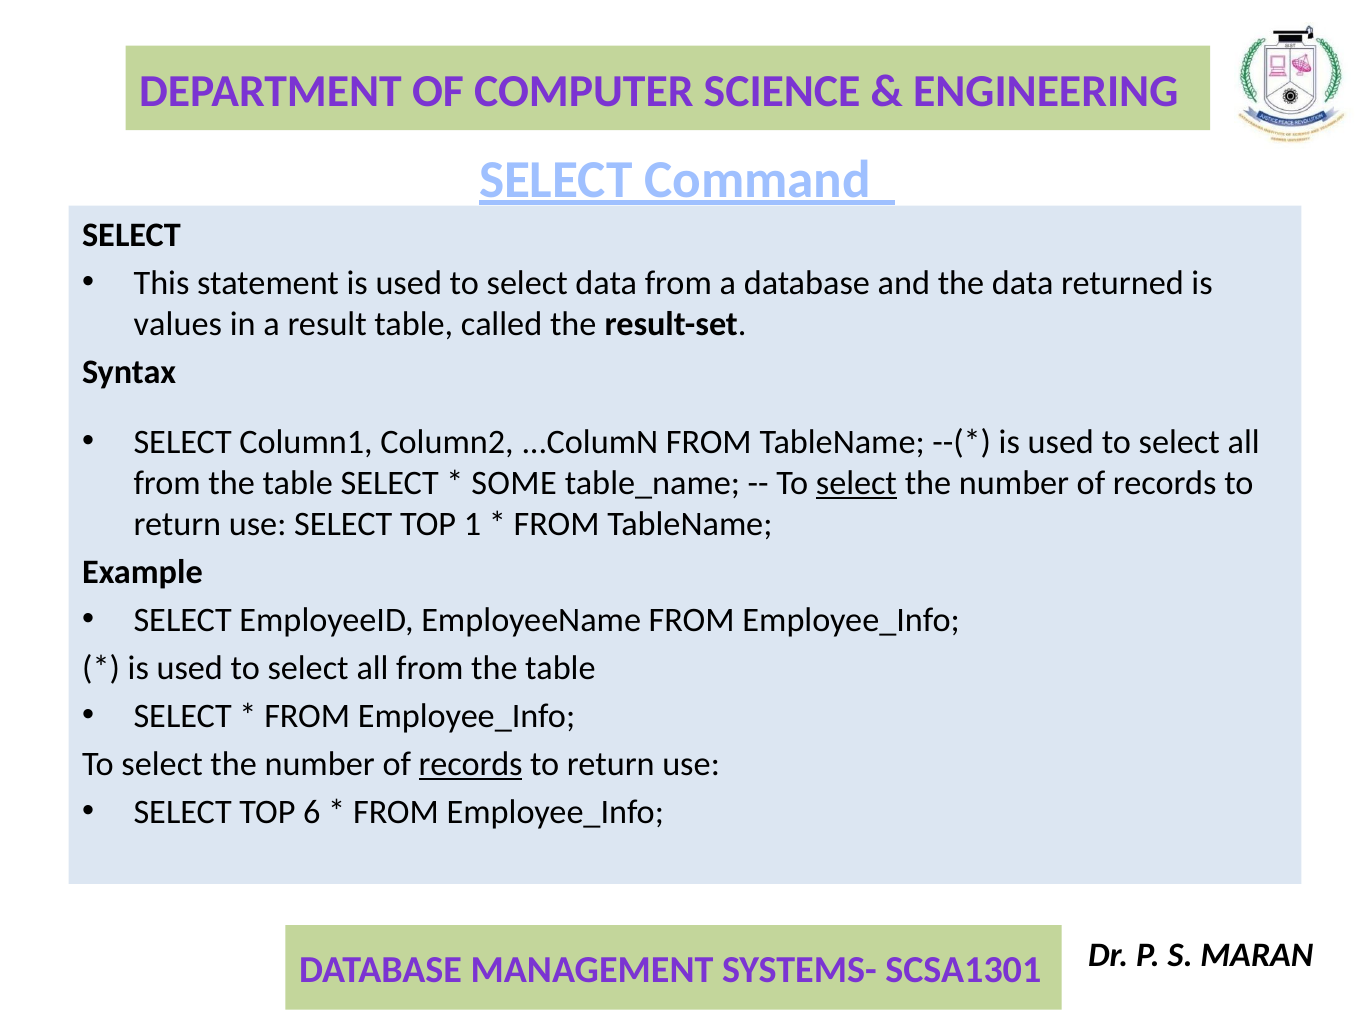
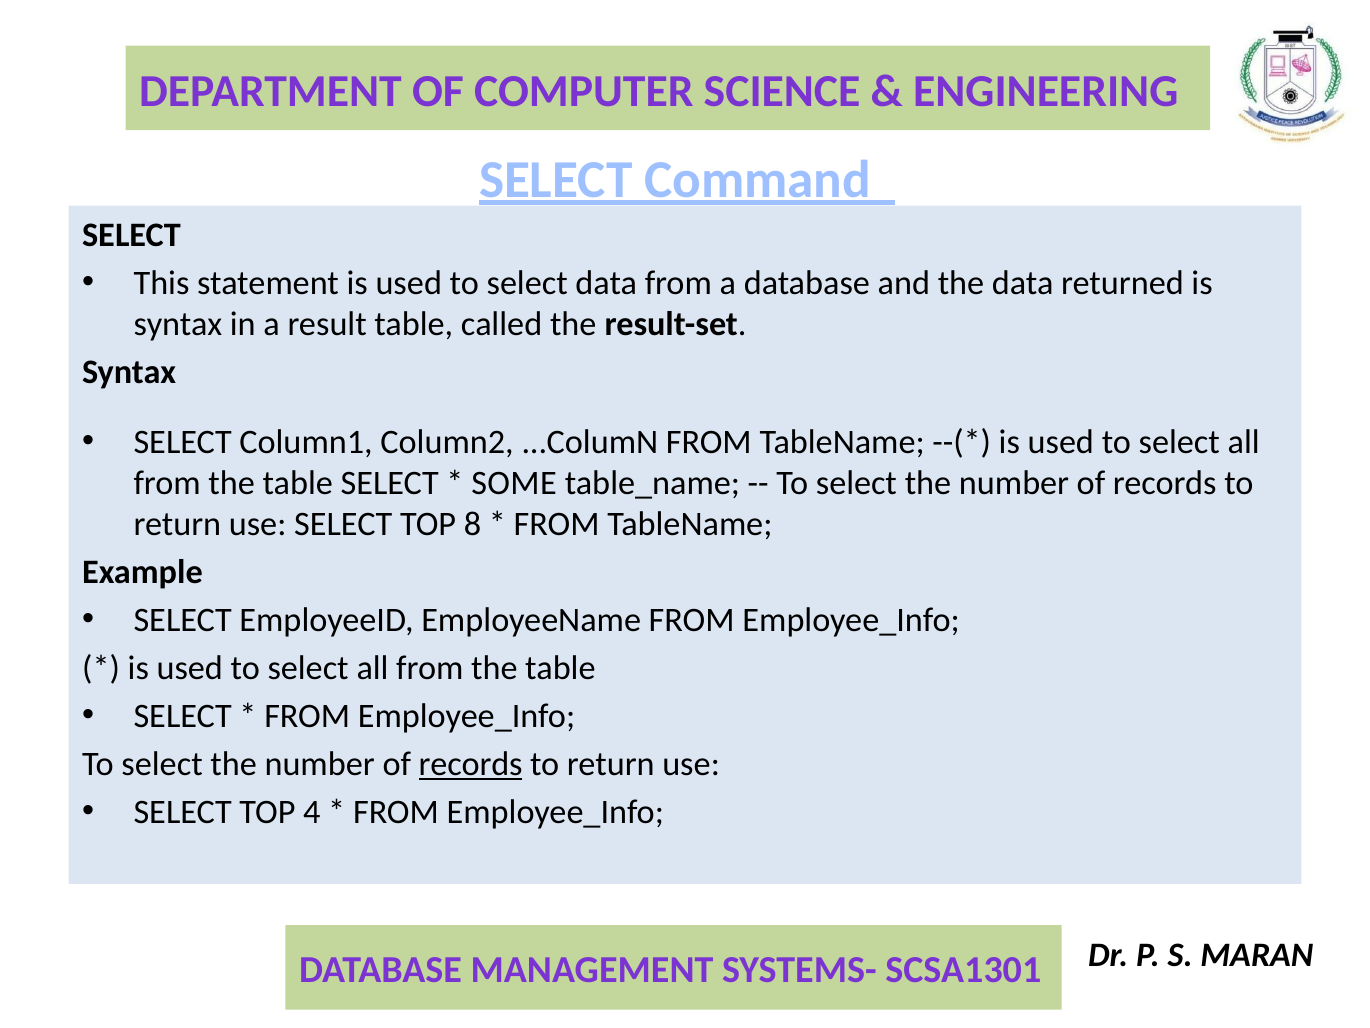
values: values -> syntax (178, 324)
select underline: present -> none (856, 483)
1: 1 -> 8 (473, 524)
6: 6 -> 4 (312, 811)
